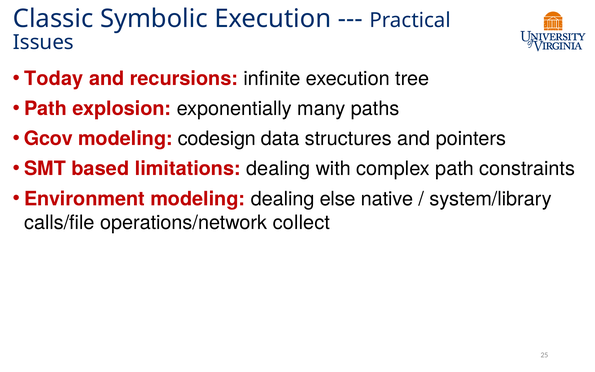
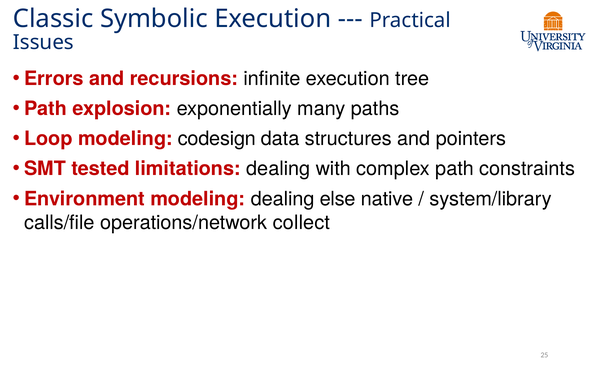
Today: Today -> Errors (54, 79)
Gcov: Gcov -> Loop (48, 139)
based: based -> tested (100, 169)
